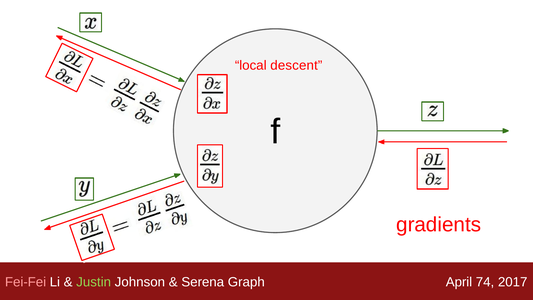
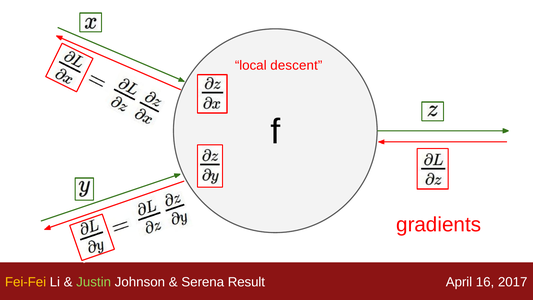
Fei-Fei colour: pink -> yellow (26, 282)
Graph: Graph -> Result (246, 282)
74: 74 -> 16 (485, 282)
